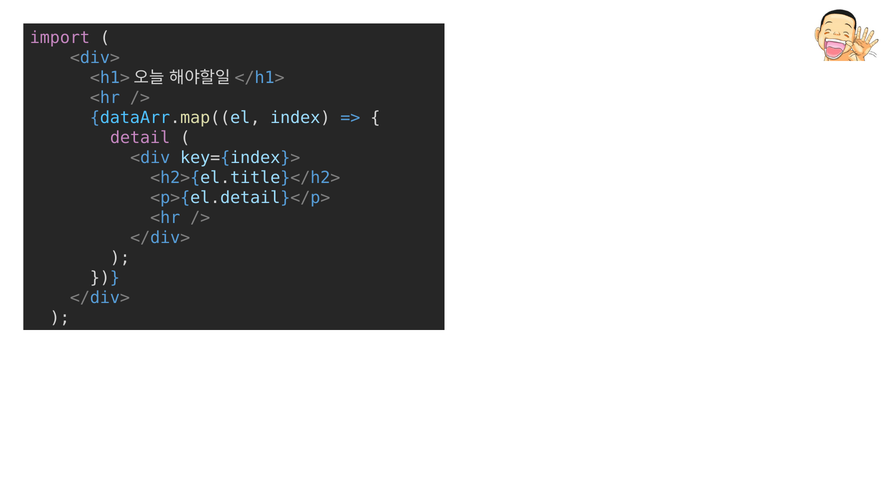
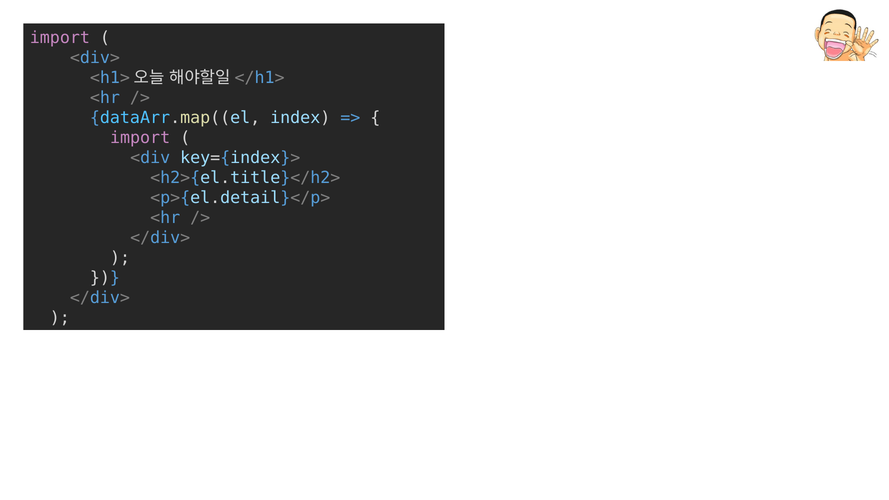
detail: detail -> import (140, 138)
